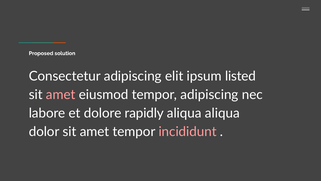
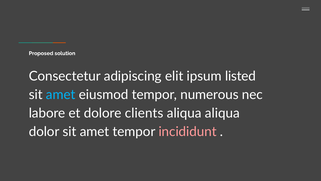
amet colour: pink -> light blue (61, 94)
tempor adipiscing: adipiscing -> numerous (209, 94)
rapidly: rapidly -> clients (144, 113)
